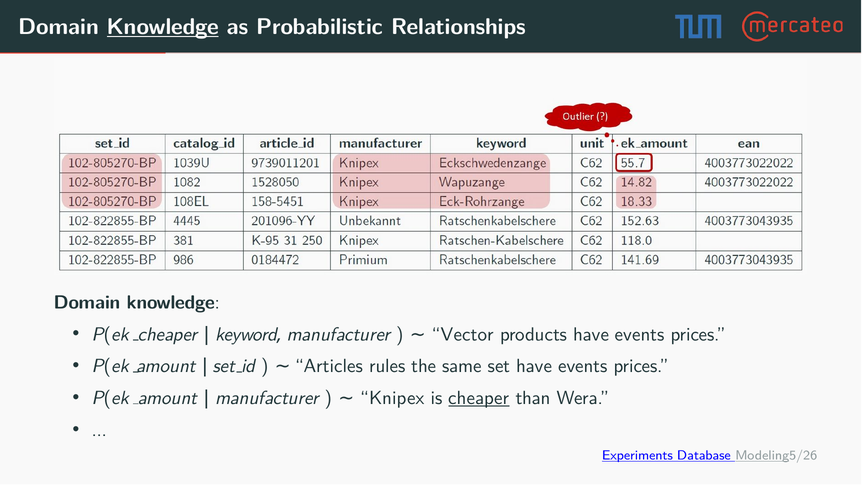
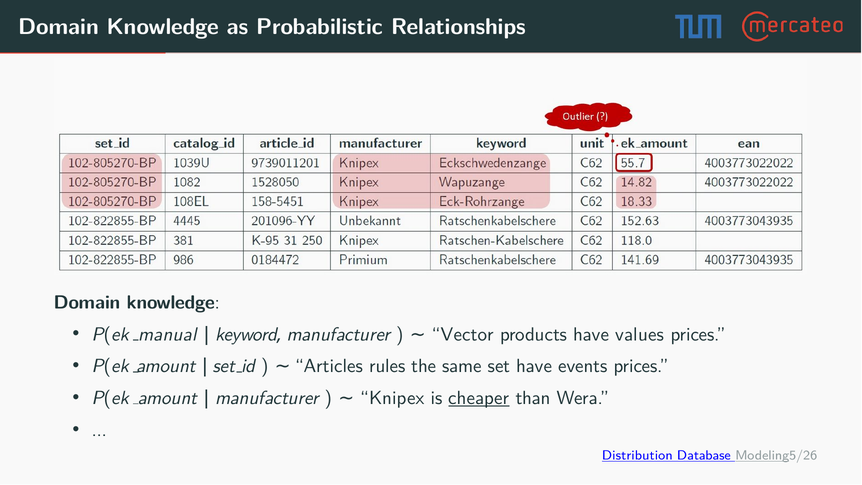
Knowledge underline: present -> none (163, 27)
P(ek cheaper: cheaper -> manual (167, 334)
products have events: events -> values (640, 334)
Experiments: Experiments -> Distribution (637, 456)
